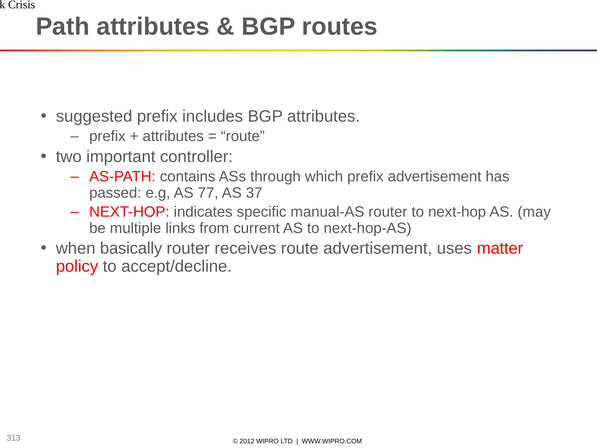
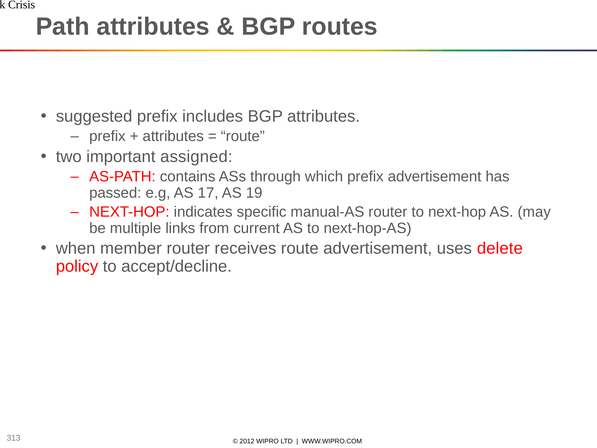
controller: controller -> assigned (196, 157)
77: 77 -> 17 (208, 193)
37: 37 -> 19 (254, 193)
basically: basically -> member (131, 248)
matter: matter -> delete (500, 248)
